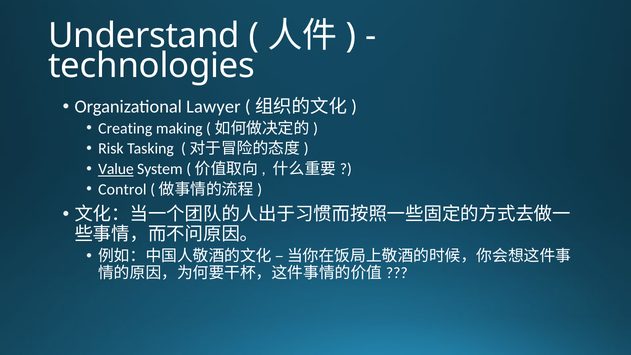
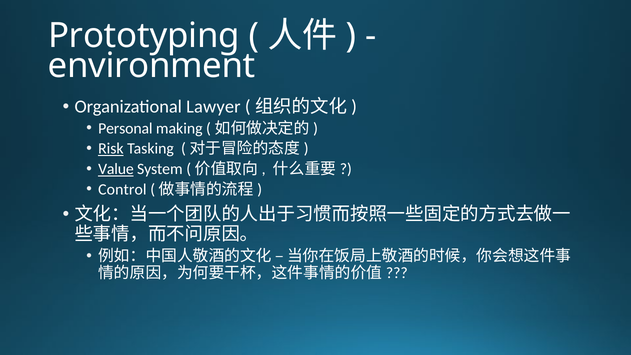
Understand: Understand -> Prototyping (144, 36)
technologies: technologies -> environment (152, 66)
Creating: Creating -> Personal (125, 128)
Risk underline: none -> present (111, 149)
